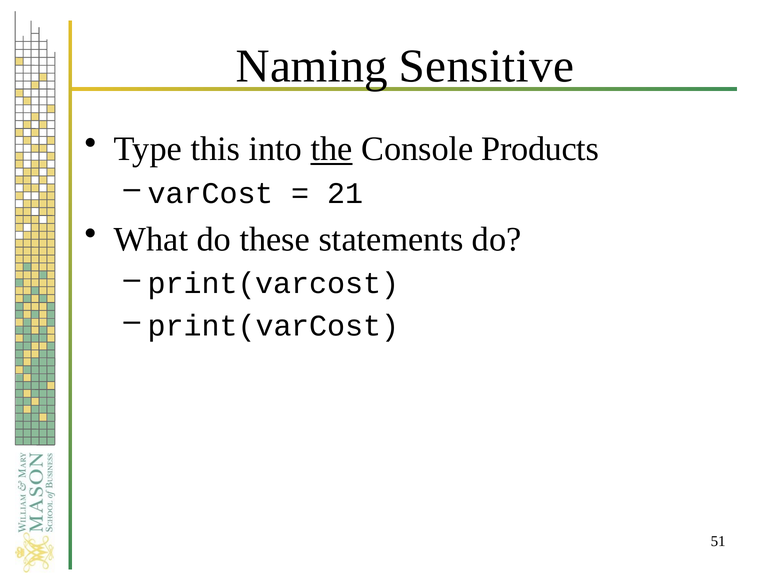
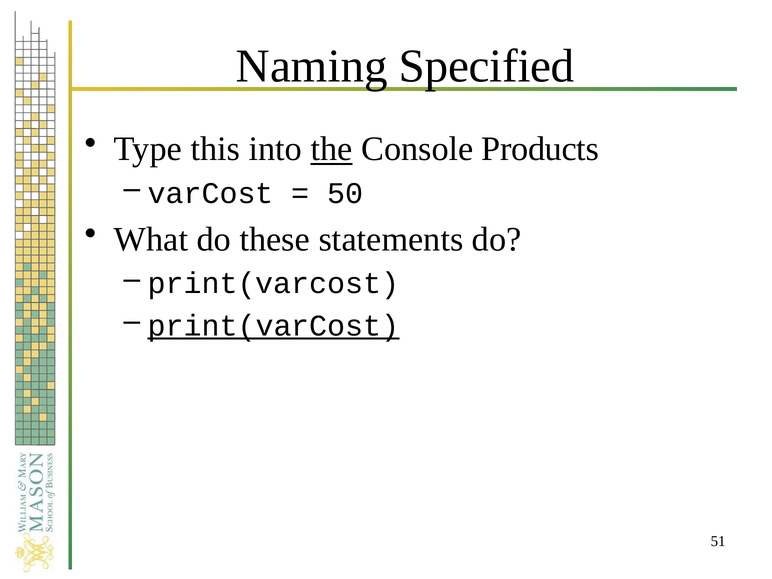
Sensitive: Sensitive -> Specified (487, 66)
21: 21 -> 50 (345, 193)
print(varCost underline: none -> present (274, 326)
